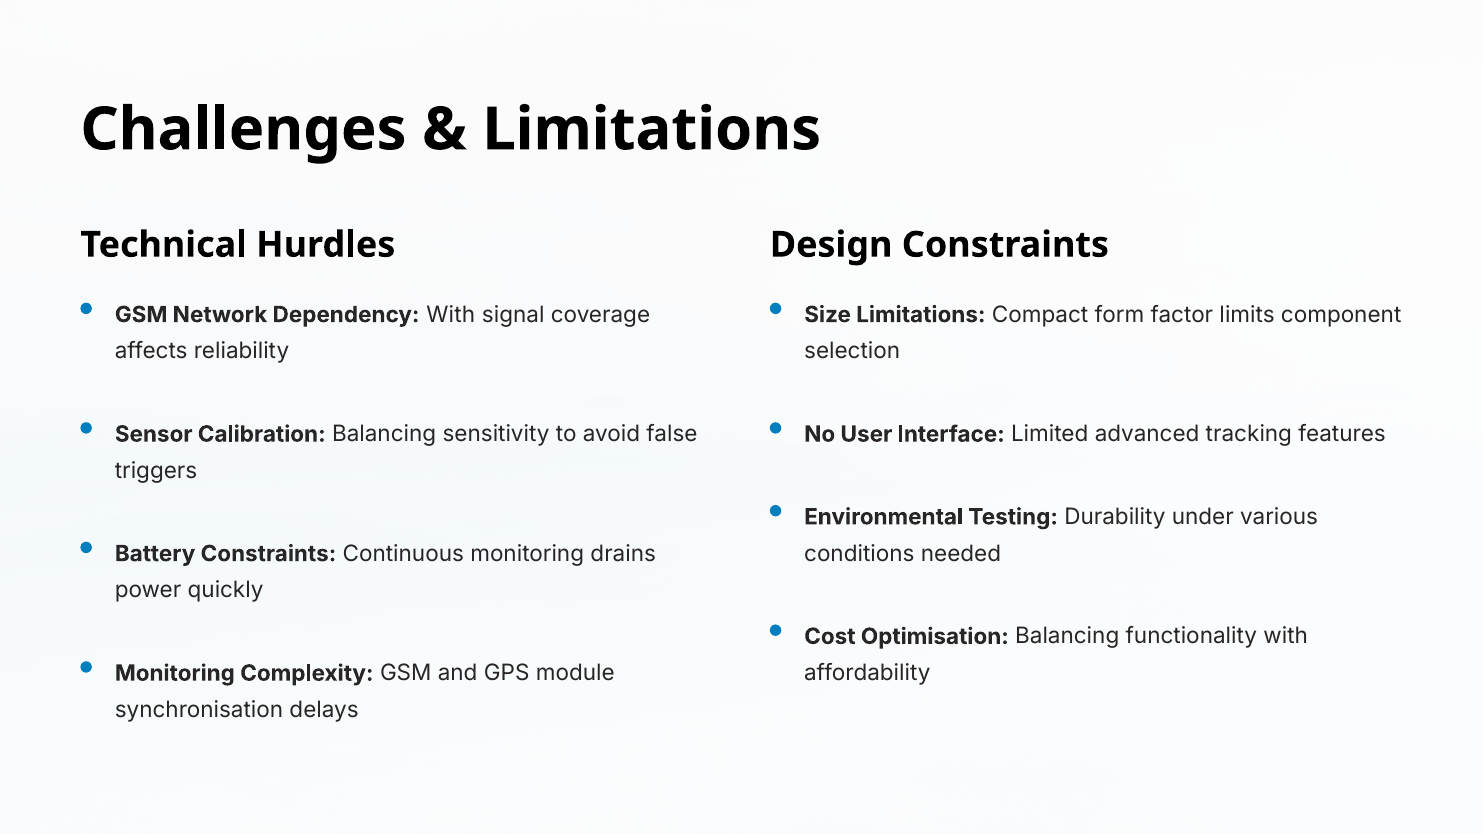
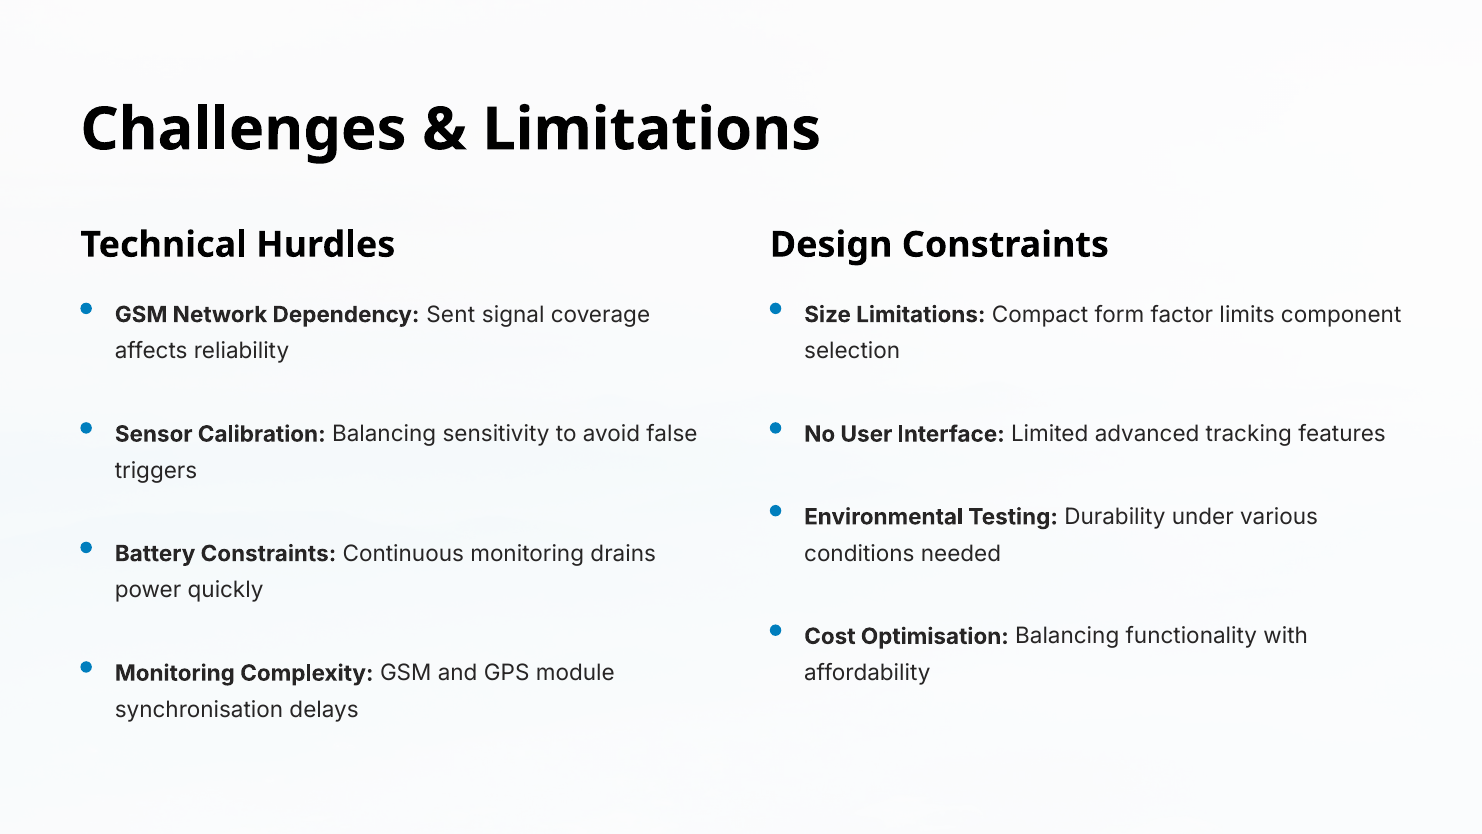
Dependency With: With -> Sent (451, 315)
